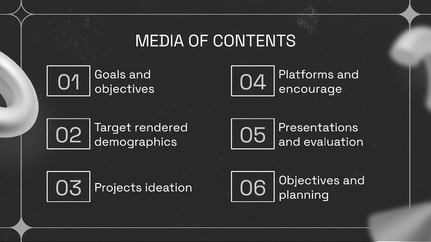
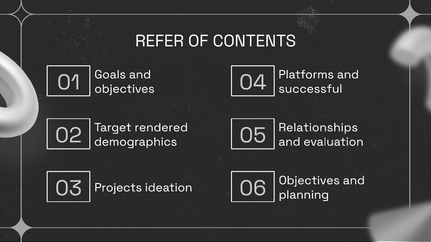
MEDIA: MEDIA -> REFER (160, 41)
encourage: encourage -> successful (310, 89)
Presentations: Presentations -> Relationships (318, 128)
